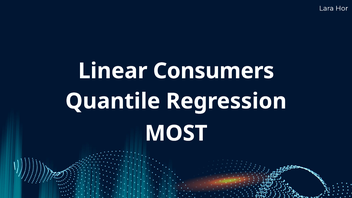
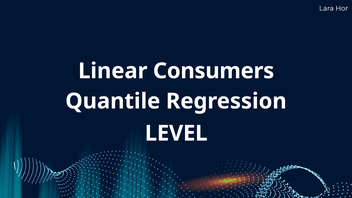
MOST: MOST -> LEVEL (176, 133)
